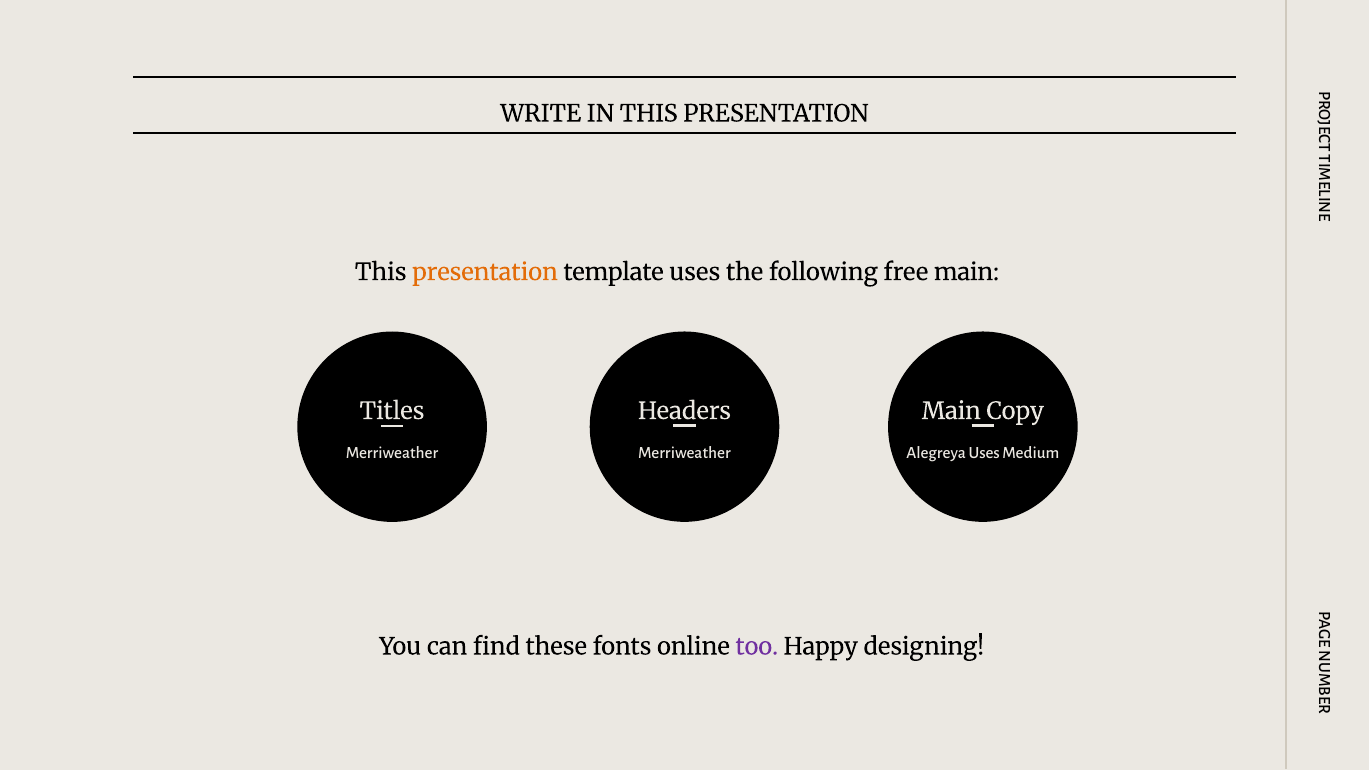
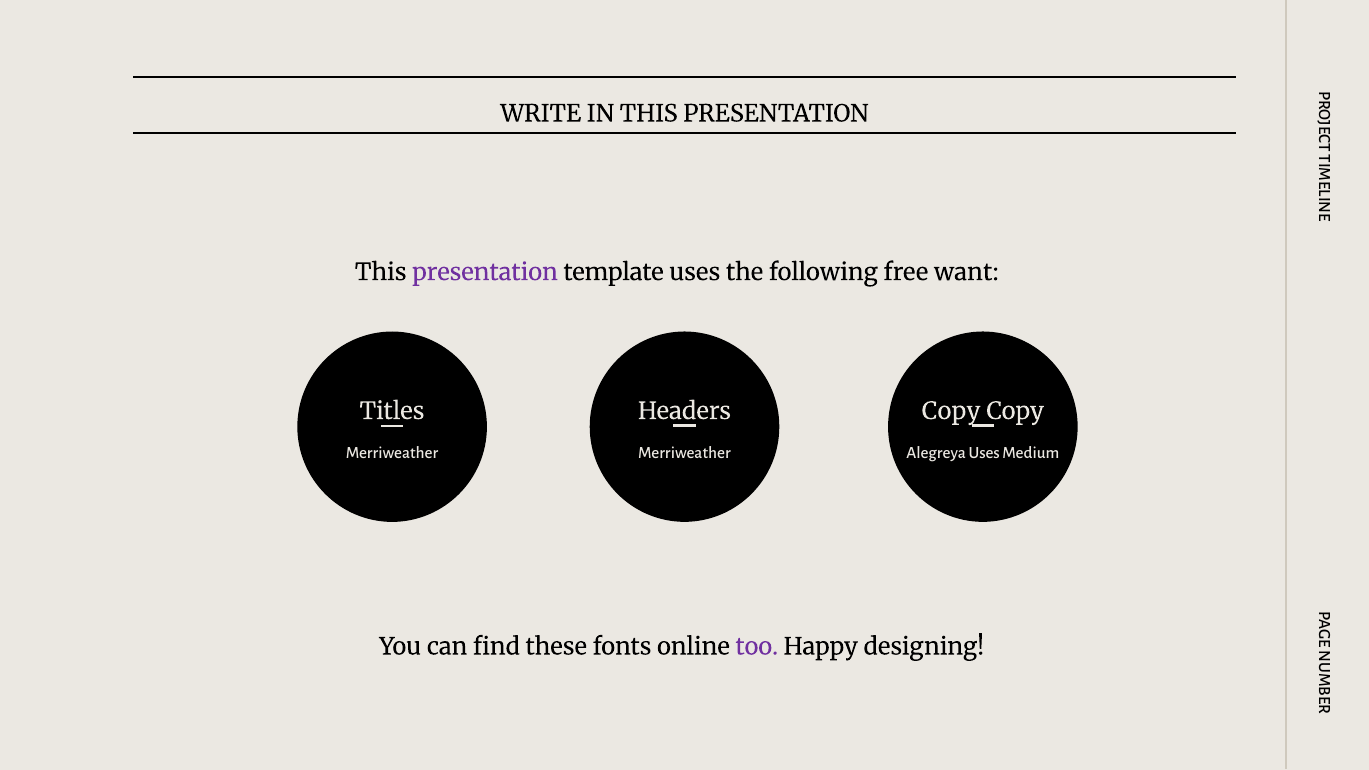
presentation colour: orange -> purple (485, 272)
free main: main -> want (966, 272)
Main: Main -> Copy (951, 411)
